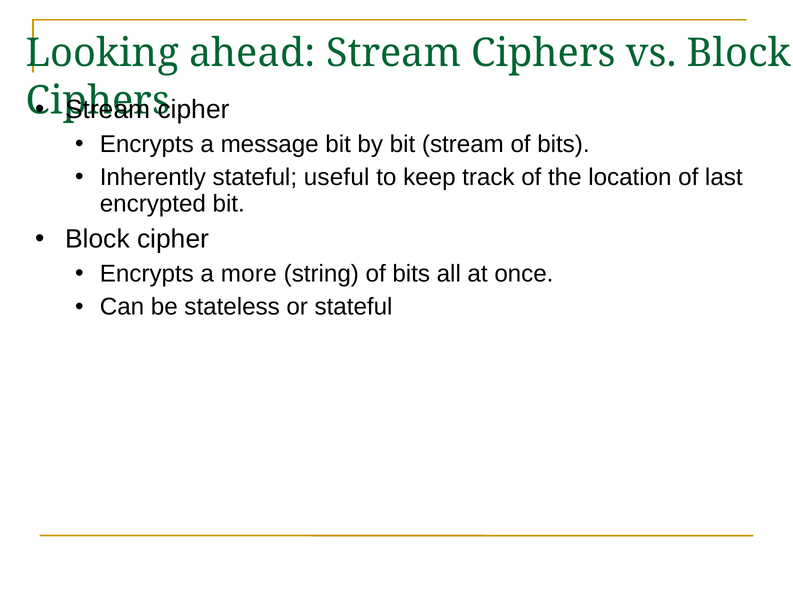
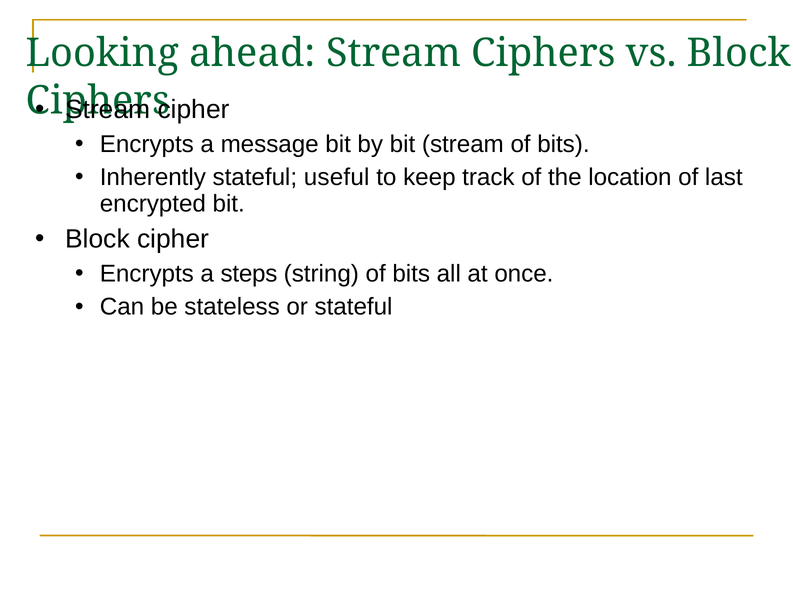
more: more -> steps (249, 274)
